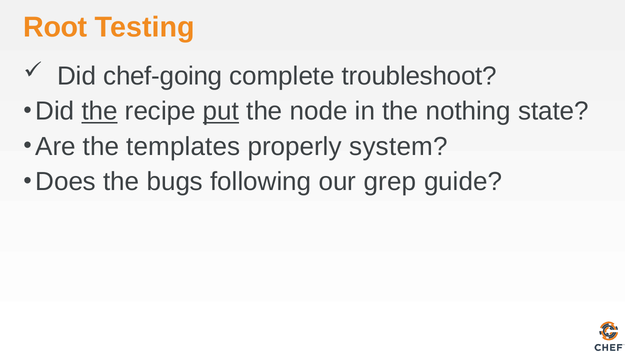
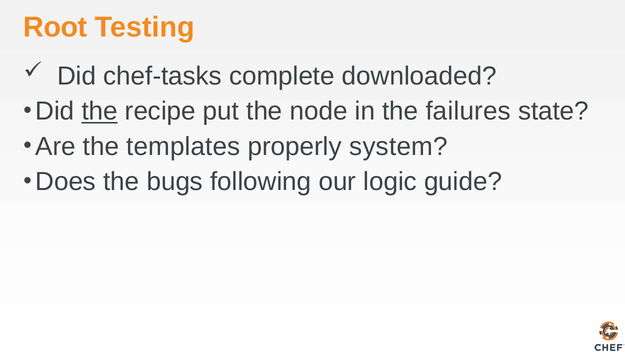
chef-going: chef-going -> chef-tasks (163, 76)
troubleshoot: troubleshoot -> downloaded (419, 76)
put underline: present -> none (221, 111)
nothing: nothing -> failures (468, 111)
grep: grep -> logic (390, 182)
